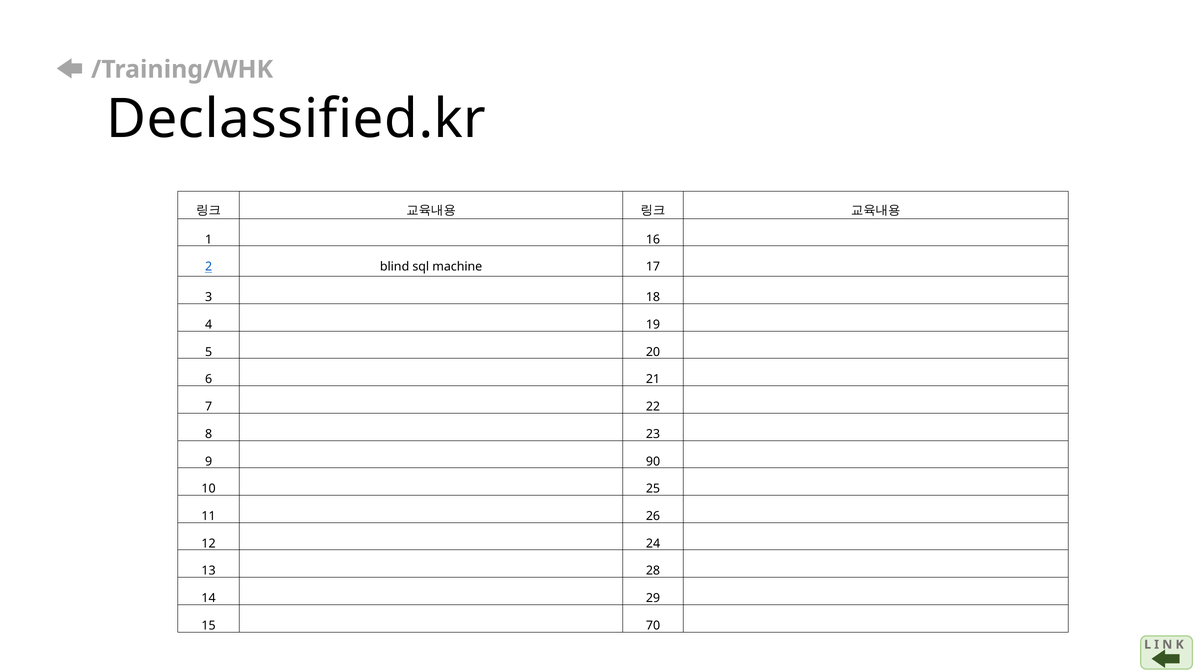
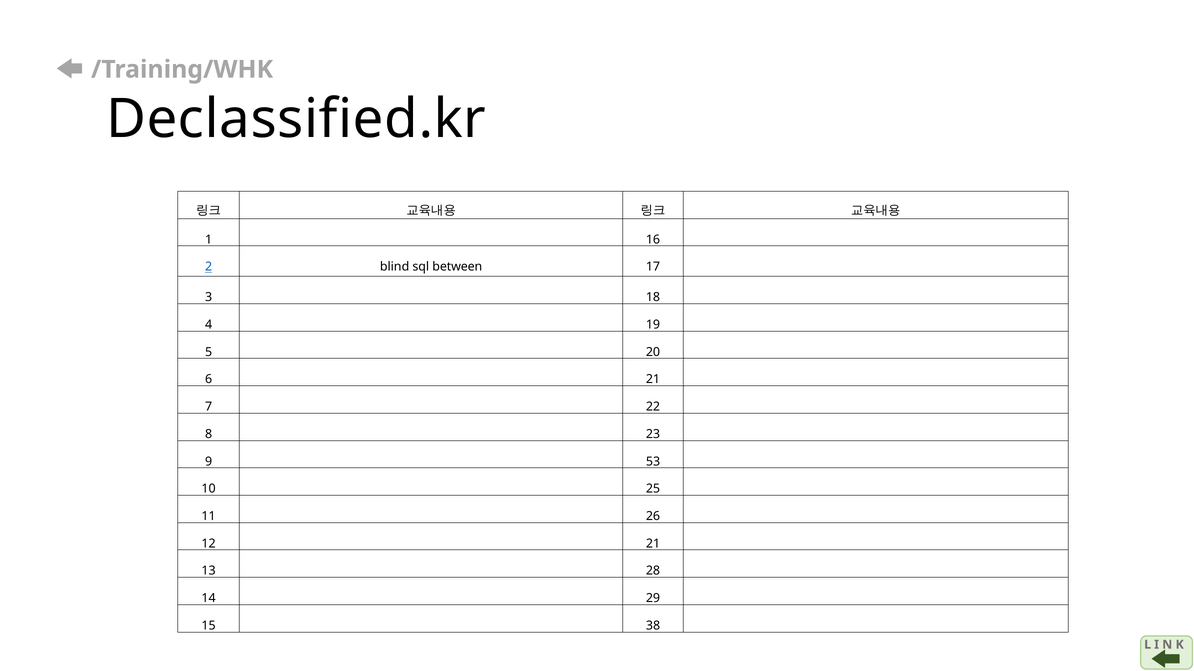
machine: machine -> between (457, 267)
90: 90 -> 53 (653, 462)
12 24: 24 -> 21 (653, 544)
70: 70 -> 38 (653, 626)
